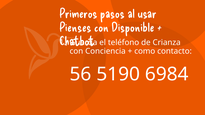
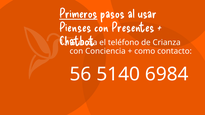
Primeros underline: none -> present (78, 14)
Disponible: Disponible -> Presentes (133, 28)
5190: 5190 -> 5140 (118, 74)
